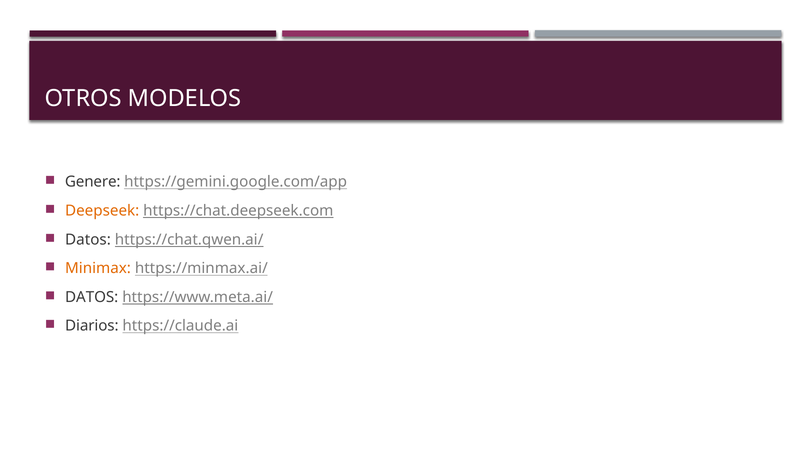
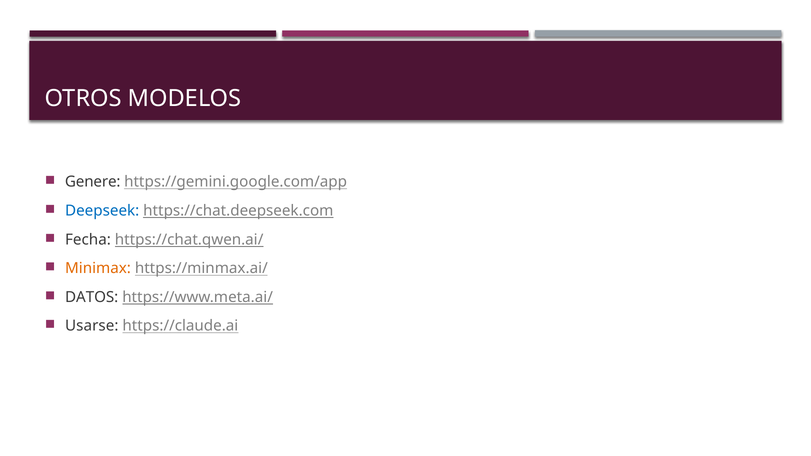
Deepseek colour: orange -> blue (102, 211)
Datos: Datos -> Fecha (88, 240)
Diarios: Diarios -> Usarse (92, 326)
